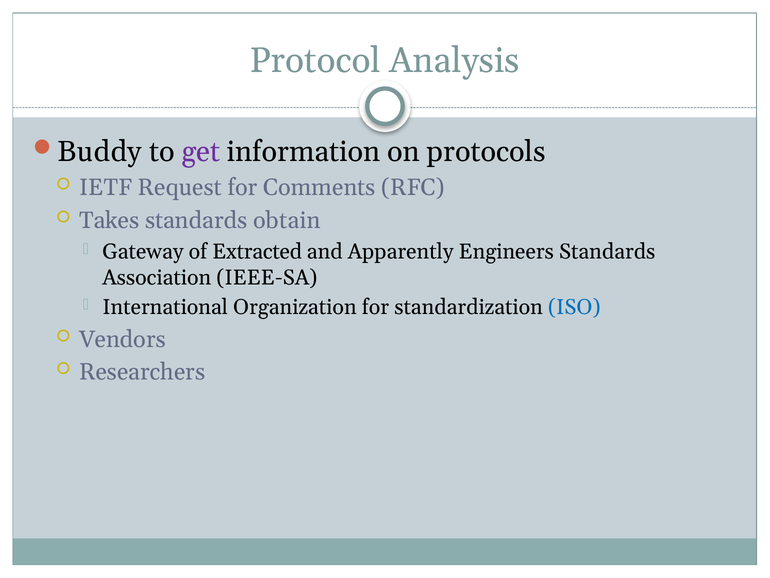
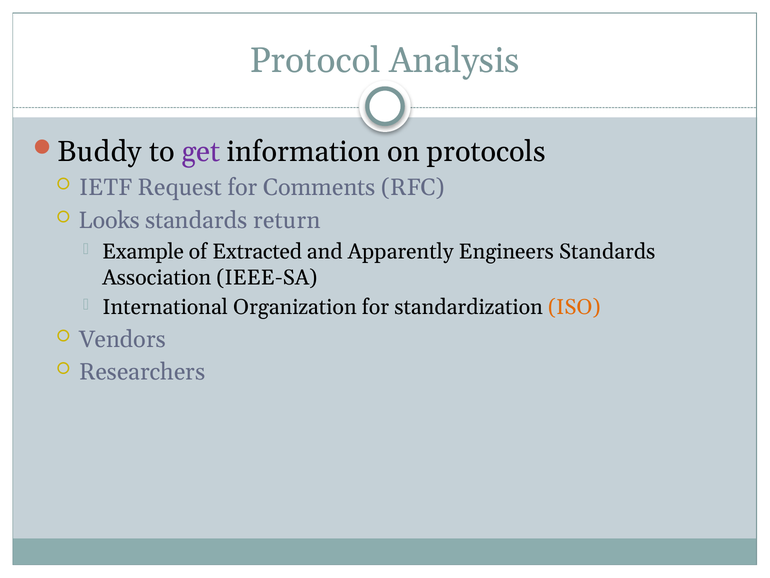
Takes: Takes -> Looks (109, 220)
obtain: obtain -> return (287, 220)
Gateway: Gateway -> Example (143, 252)
ISO colour: blue -> orange (574, 307)
